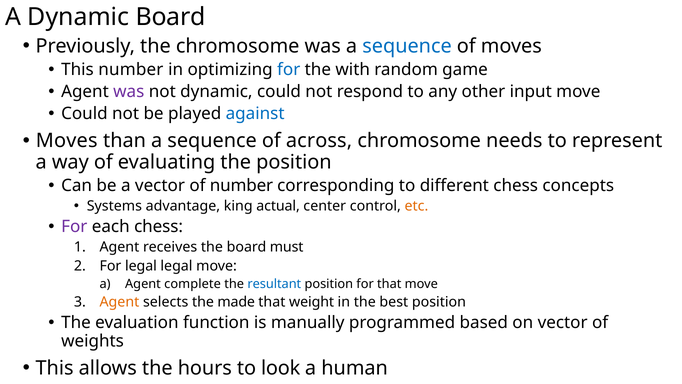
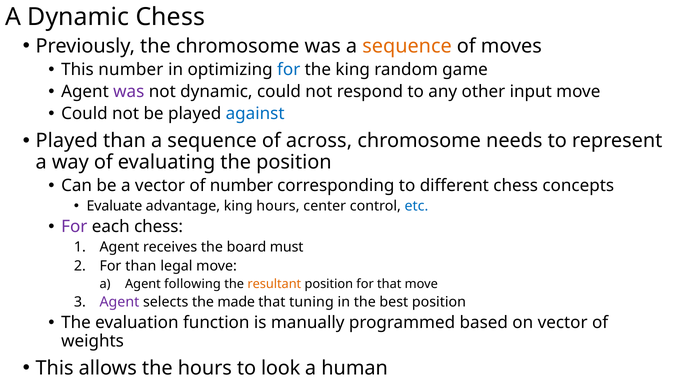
Dynamic Board: Board -> Chess (170, 17)
sequence colour: blue -> orange (407, 46)
the with: with -> king (353, 70)
Moves: Moves -> Played (67, 141)
Systems: Systems -> Evaluate (114, 206)
king actual: actual -> hours (278, 206)
etc colour: orange -> blue (416, 206)
For legal: legal -> than (141, 266)
complete: complete -> following (193, 284)
resultant colour: blue -> orange (274, 284)
Agent colour: orange -> purple (119, 302)
weight: weight -> tuning (311, 302)
